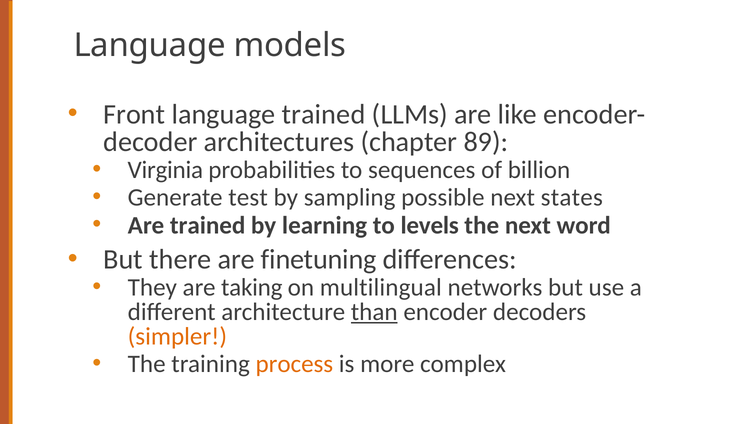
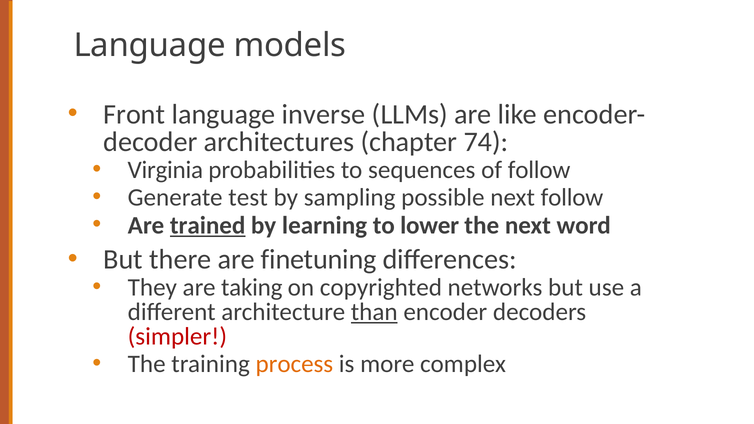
language trained: trained -> inverse (324, 114)
89: 89 -> 74 (486, 142)
of billion: billion -> follow (539, 170)
next states: states -> follow (572, 198)
trained underline: none -> present (208, 225)
levels: levels -> lower (430, 225)
multilingual: multilingual -> copyrighted (381, 288)
simpler colour: orange -> red (177, 337)
